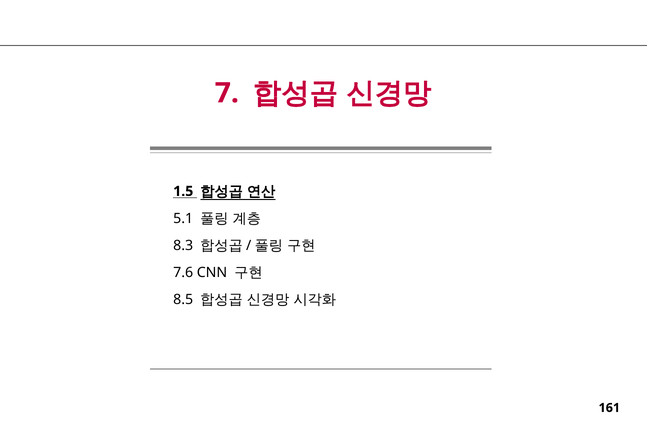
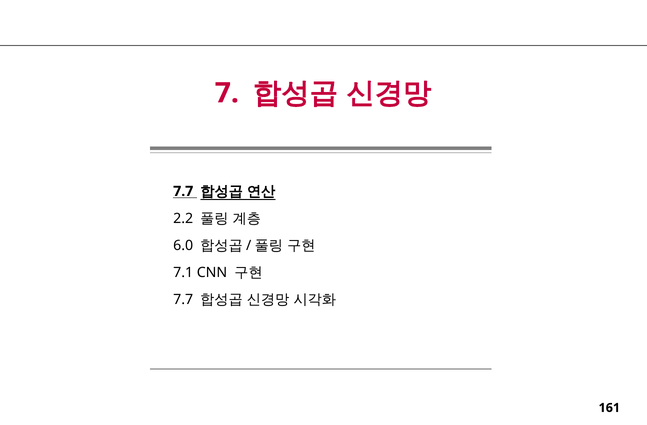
1.5: 1.5 -> 7.7 (183, 191)
5.1: 5.1 -> 2.2 (183, 218)
8.3: 8.3 -> 6.0 (183, 245)
7.6: 7.6 -> 7.1 (183, 273)
8.5: 8.5 -> 7.7 (183, 300)
